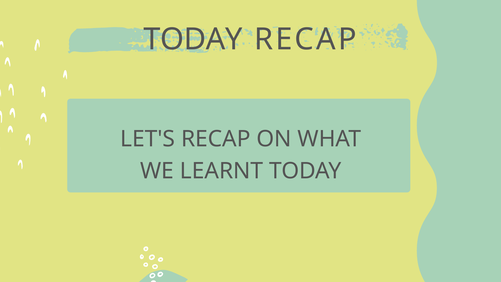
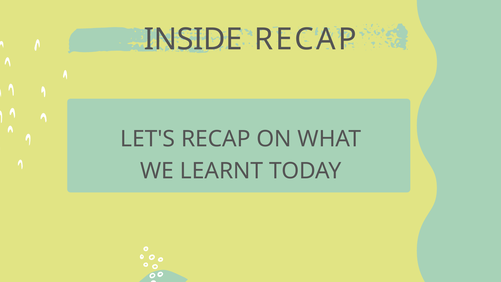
TODAY: TODAY -> INSIDE (193, 39)
